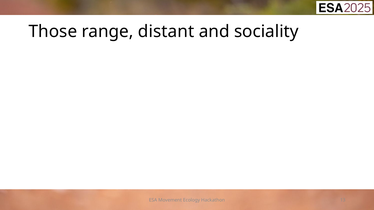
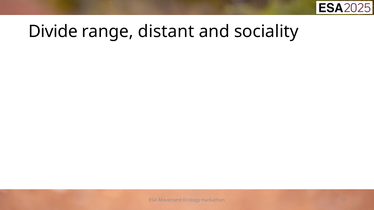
Those: Those -> Divide (53, 31)
